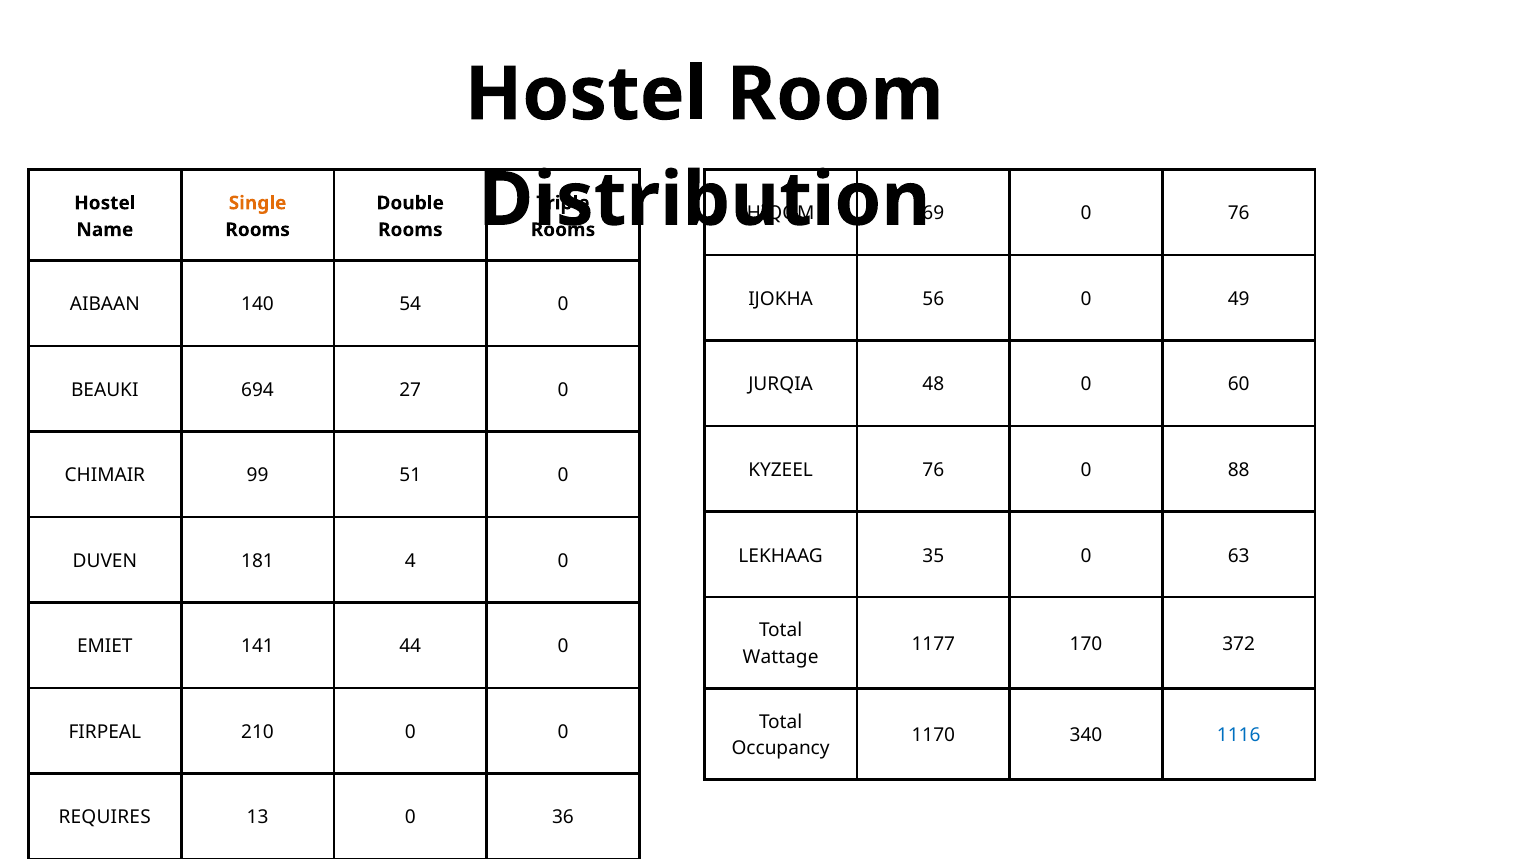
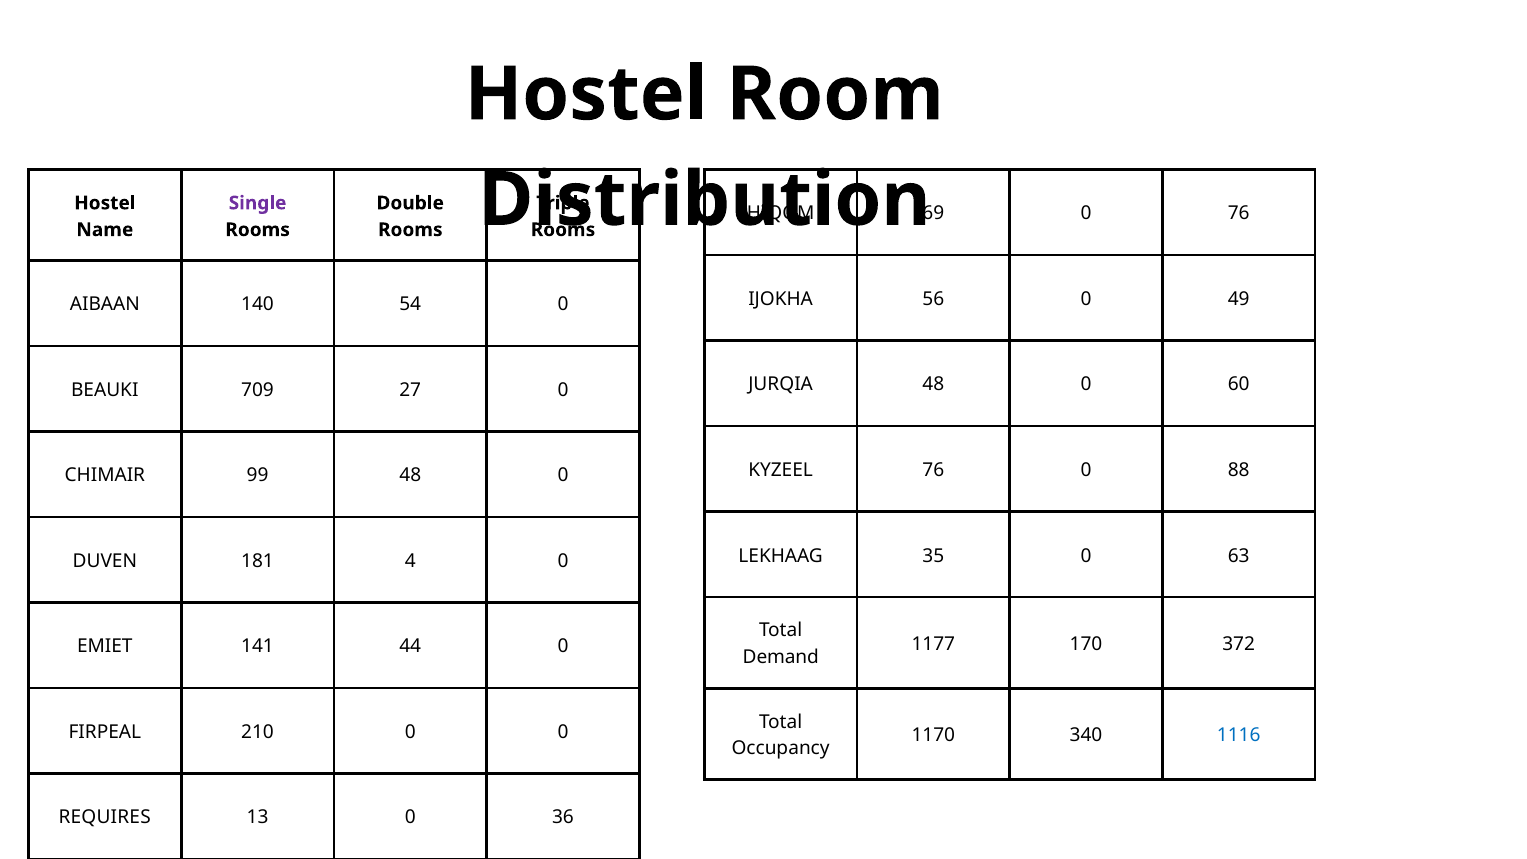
Single colour: orange -> purple (258, 203)
694: 694 -> 709 (258, 390)
99 51: 51 -> 48 (410, 476)
Wattage: Wattage -> Demand (781, 657)
